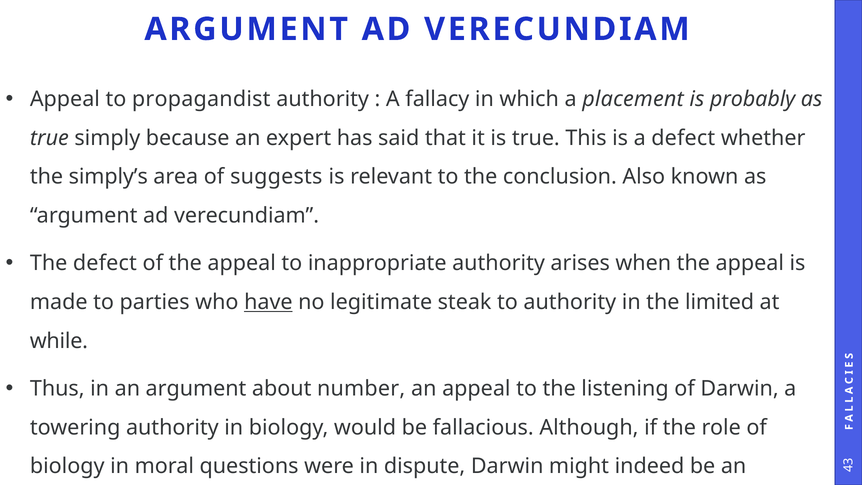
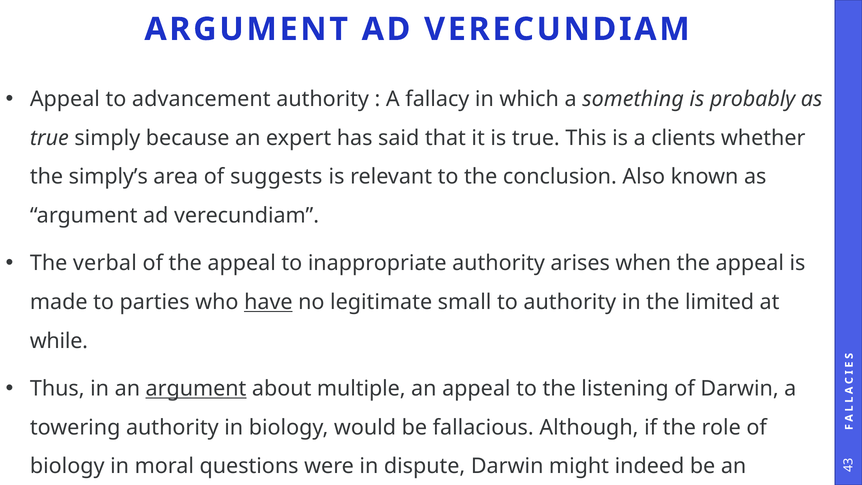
propagandist: propagandist -> advancement (201, 99)
placement: placement -> something (633, 99)
a defect: defect -> clients (683, 138)
The defect: defect -> verbal (105, 263)
steak: steak -> small (465, 302)
argument underline: none -> present (196, 389)
number: number -> multiple (361, 389)
